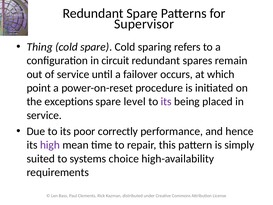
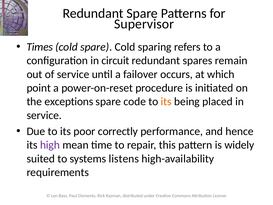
Thing: Thing -> Times (40, 47)
level: level -> code (135, 101)
its colour: purple -> orange (166, 101)
simply: simply -> widely (239, 145)
choice: choice -> listens (124, 158)
